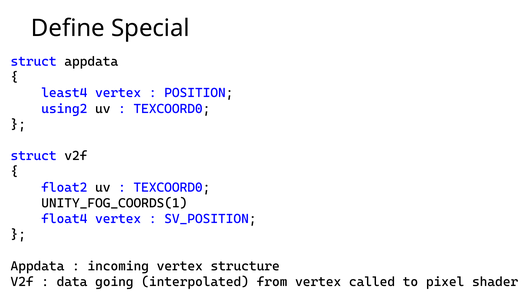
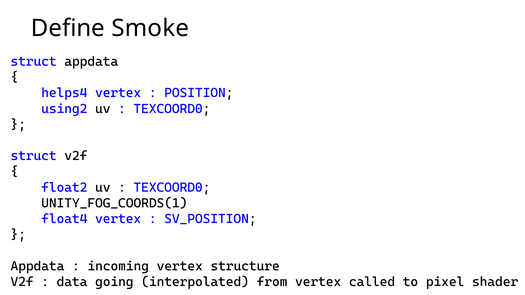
Special: Special -> Smoke (150, 28)
least4: least4 -> helps4 (64, 93)
